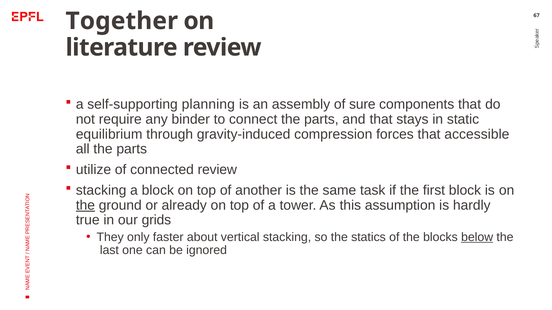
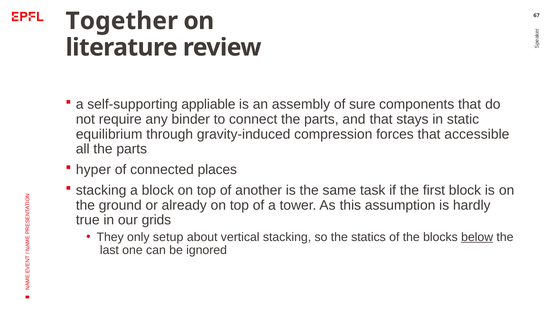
planning: planning -> appliable (208, 105)
utilize: utilize -> hyper (93, 170)
connected review: review -> places (217, 170)
the underline: present -> none (85, 206)
faster: faster -> setup (168, 237)
